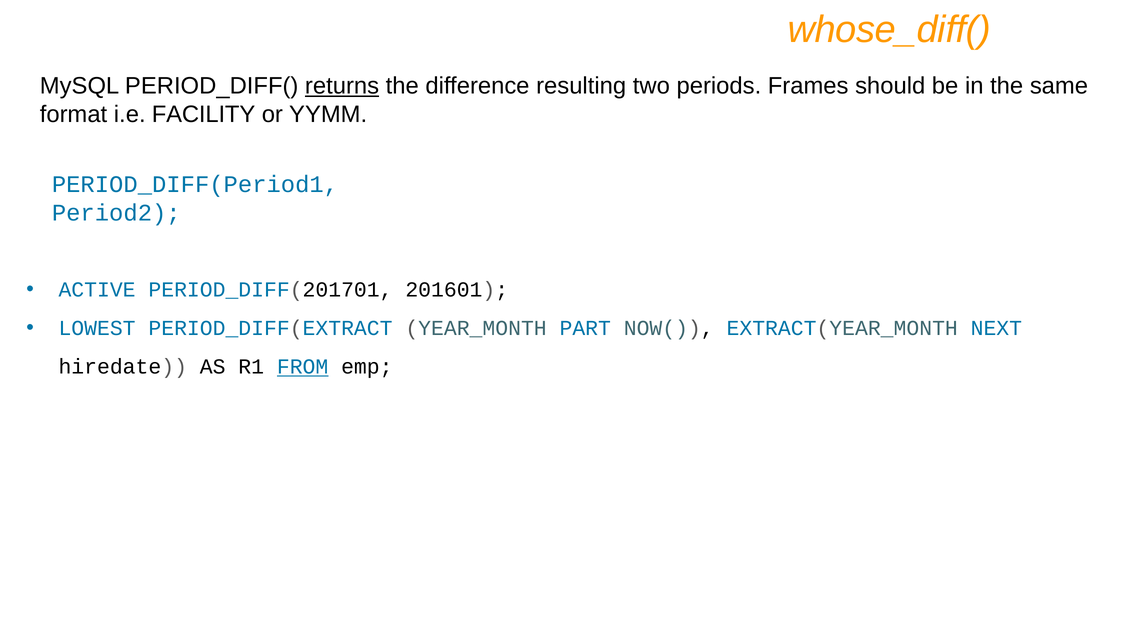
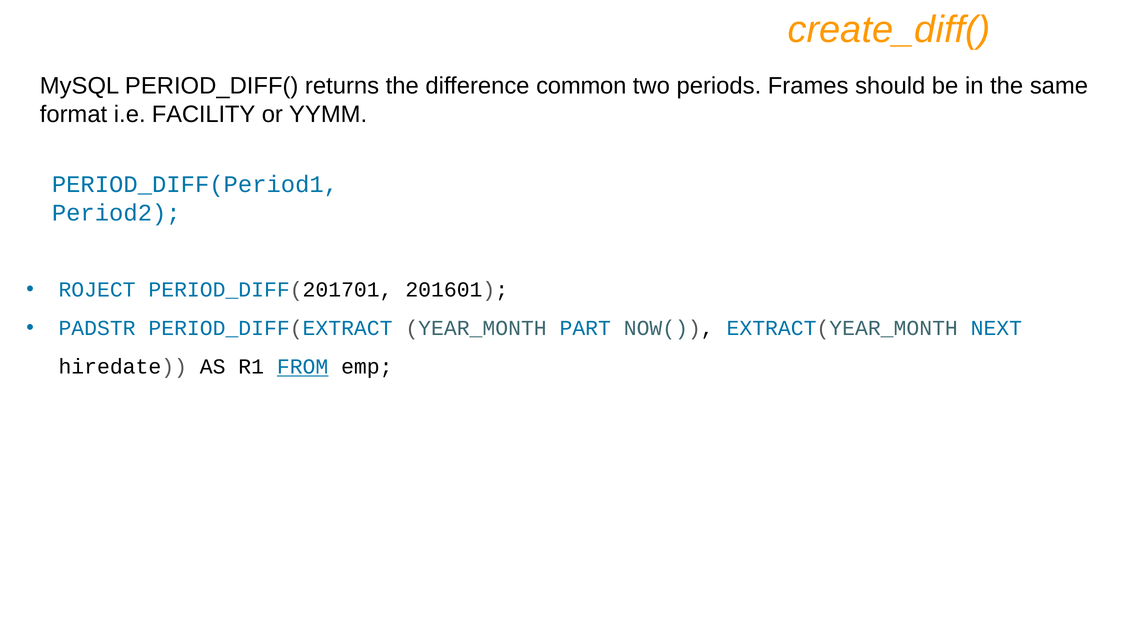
whose_diff(: whose_diff( -> create_diff( (889, 30)
returns underline: present -> none (342, 86)
resulting: resulting -> common (581, 86)
ACTIVE: ACTIVE -> ROJECT (97, 290)
LOWEST: LOWEST -> PADSTR (97, 328)
